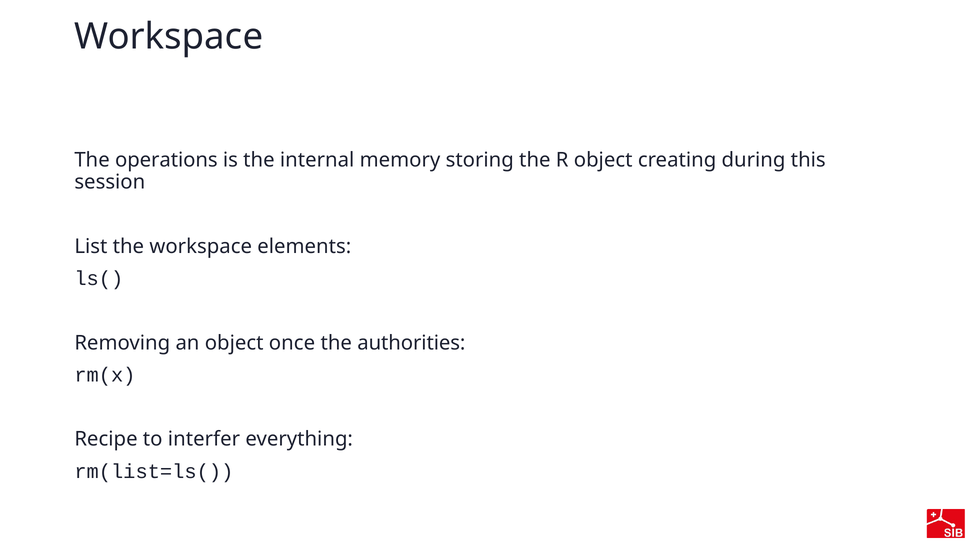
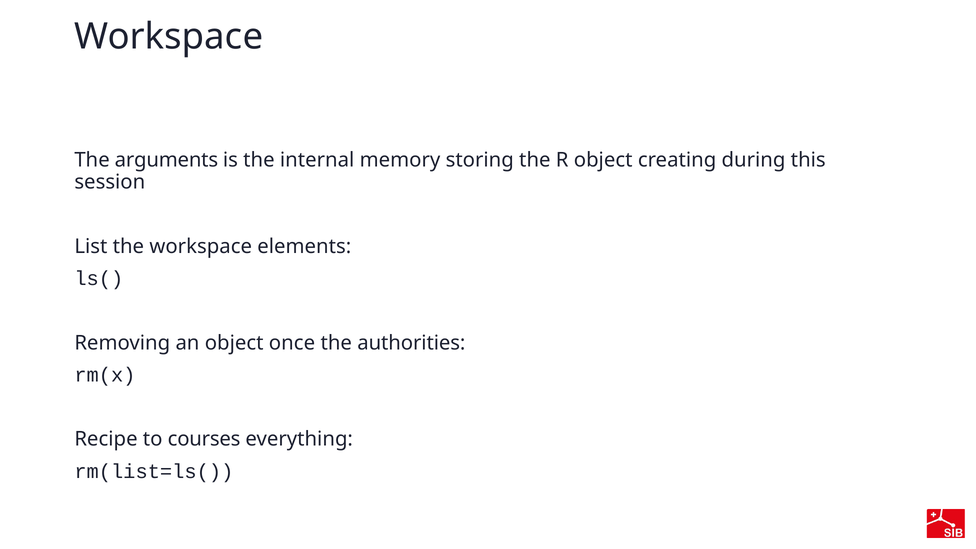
operations: operations -> arguments (166, 160)
interfer: interfer -> courses (204, 439)
